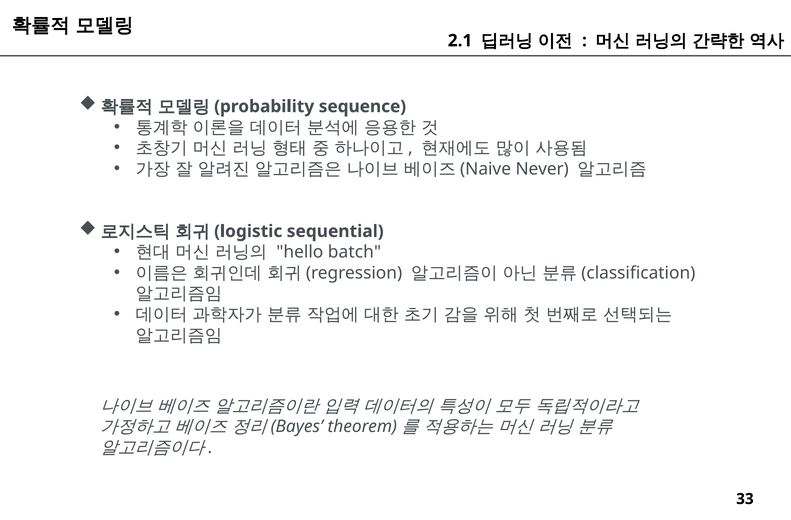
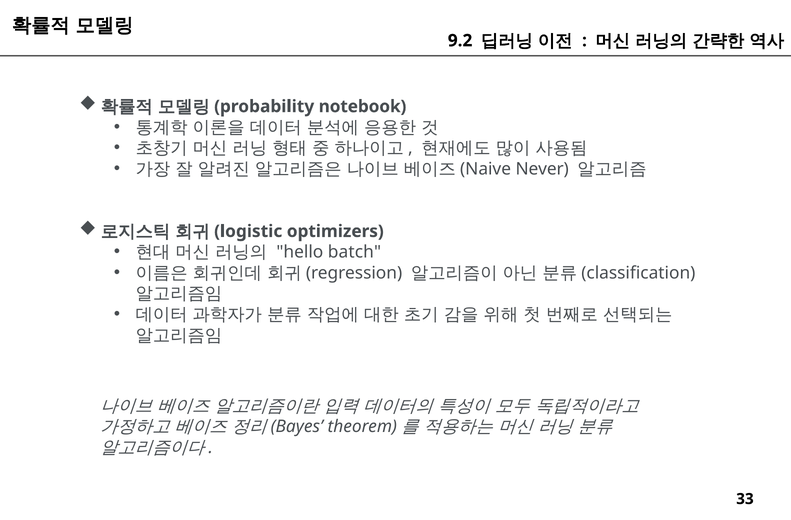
2.1: 2.1 -> 9.2 (460, 41)
sequence: sequence -> notebook (362, 106)
sequential: sequential -> optimizers (335, 231)
